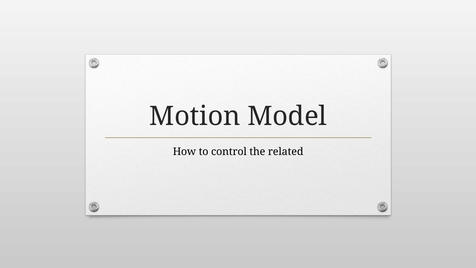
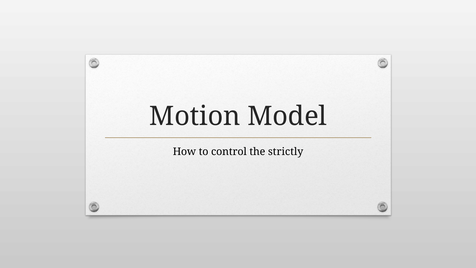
related: related -> strictly (286, 152)
